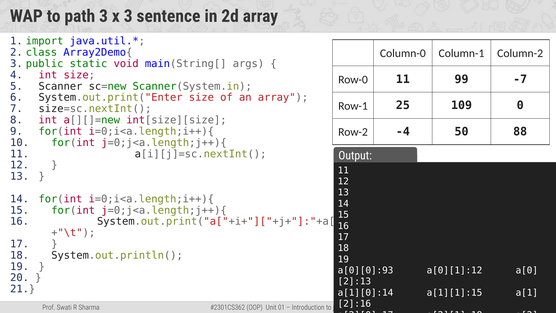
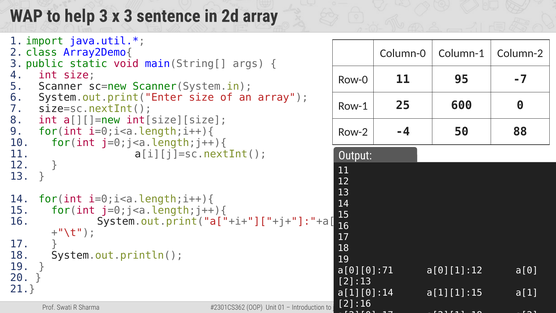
path: path -> help (80, 16)
99: 99 -> 95 (462, 79)
109: 109 -> 600 (462, 105)
a[0][0]:93: a[0][0]:93 -> a[0][0]:71 (366, 270)
